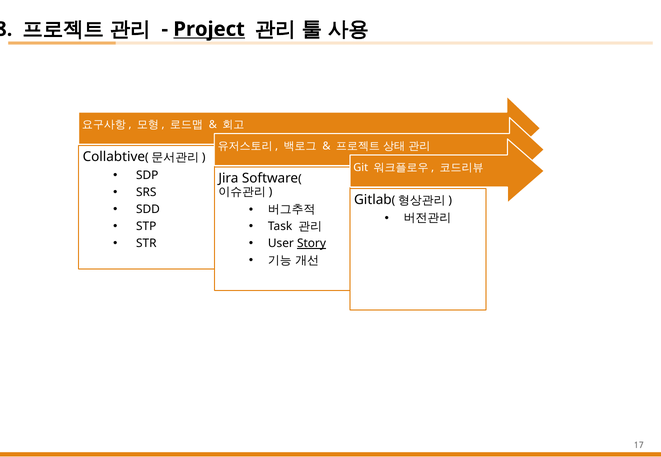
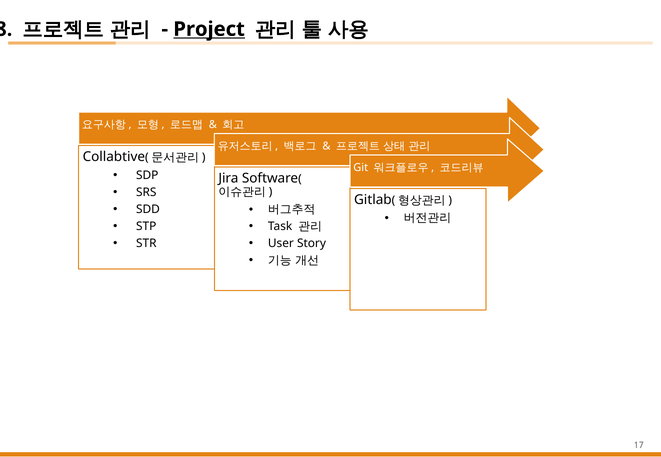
Story underline: present -> none (311, 244)
